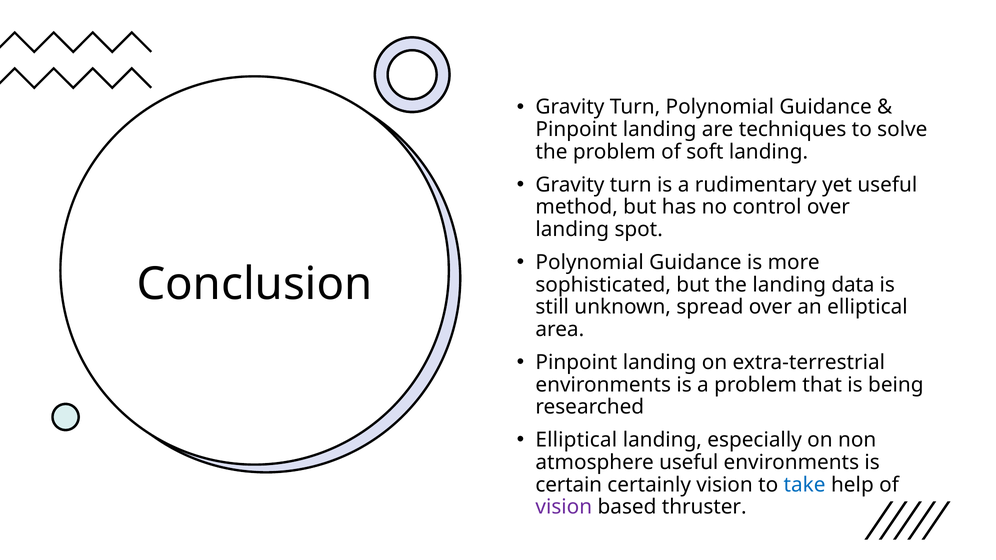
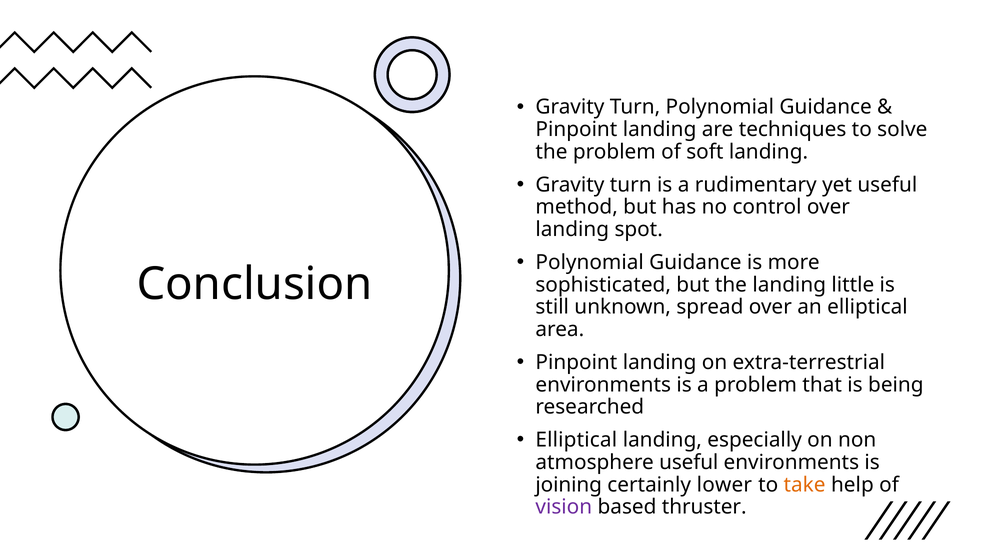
data: data -> little (853, 285)
certain: certain -> joining (569, 485)
certainly vision: vision -> lower (724, 485)
take colour: blue -> orange (805, 485)
